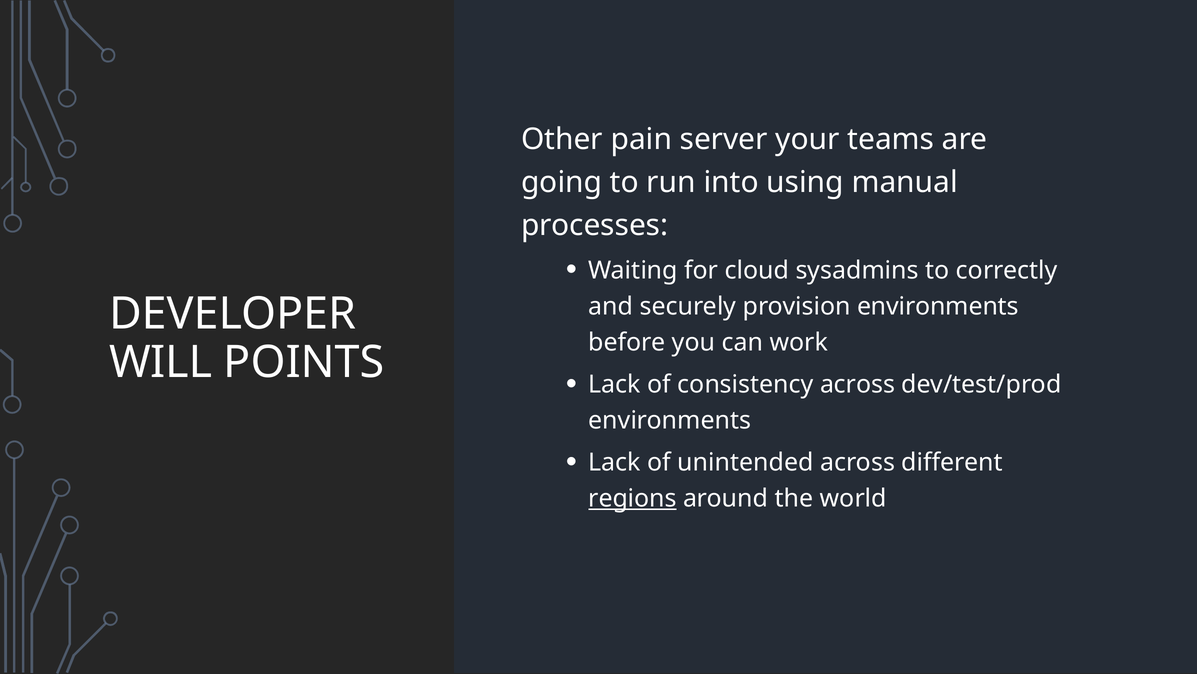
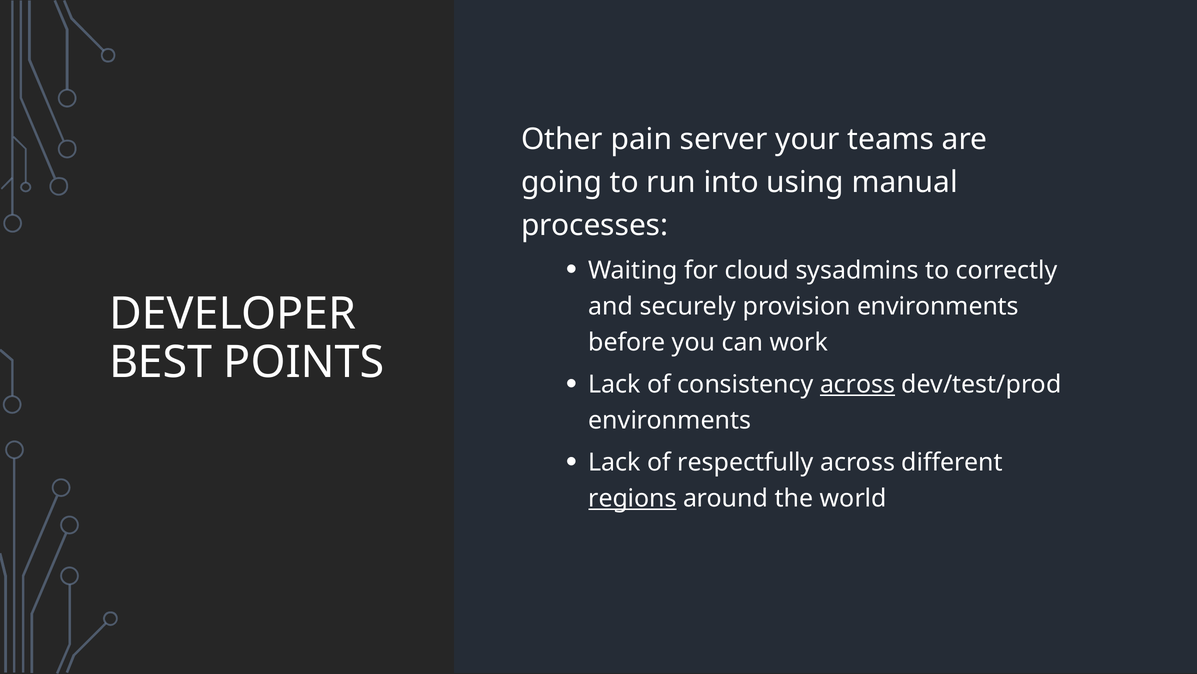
WILL: WILL -> BEST (161, 362)
across underline: none -> present (858, 384)
unintended: unintended -> respectfully (746, 462)
